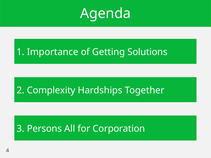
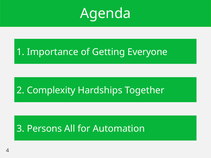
Solutions: Solutions -> Everyone (147, 52)
Corporation: Corporation -> Automation (119, 129)
